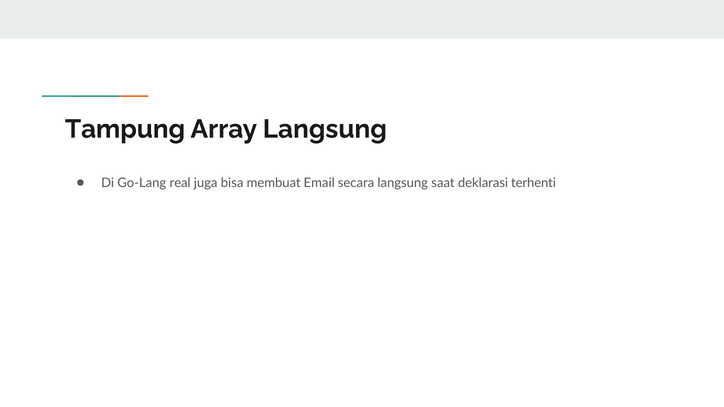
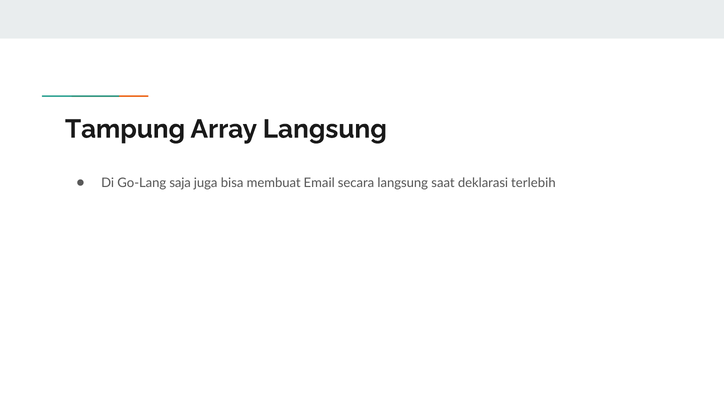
real: real -> saja (180, 183)
terhenti: terhenti -> terlebih (533, 183)
